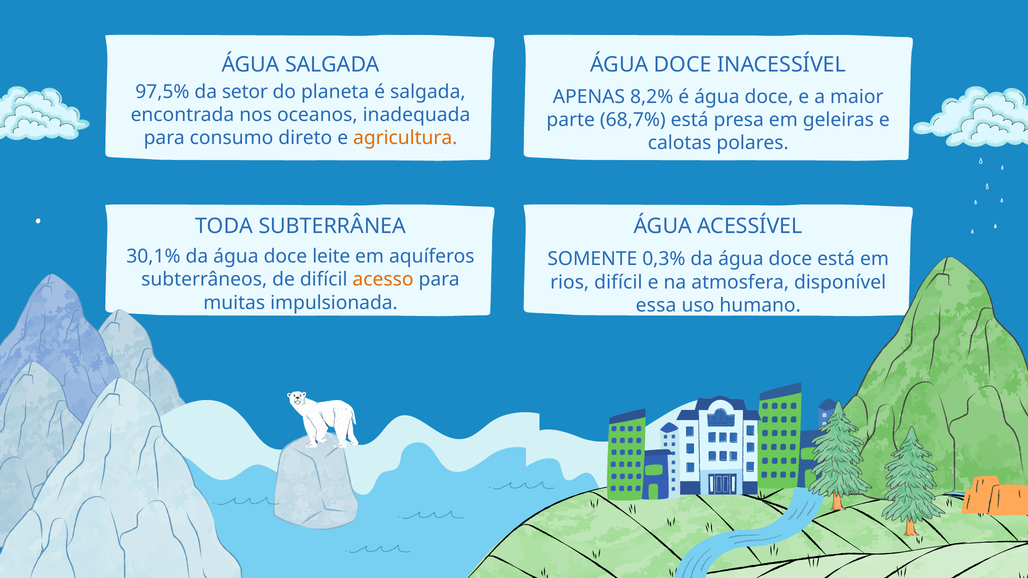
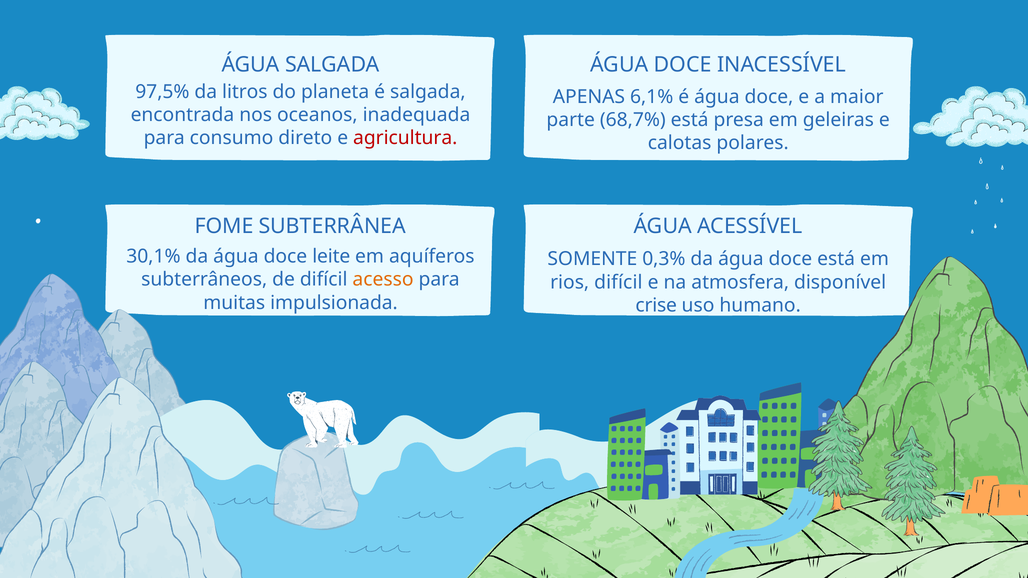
setor: setor -> litros (245, 92)
8,2%: 8,2% -> 6,1% (652, 97)
agricultura colour: orange -> red (405, 138)
TODA: TODA -> FOME (224, 226)
essa: essa -> crise (656, 305)
